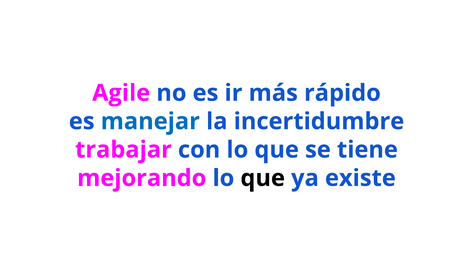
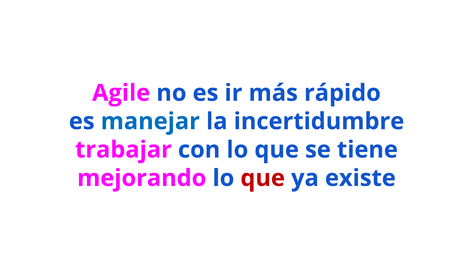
que colour: black -> red (263, 178)
